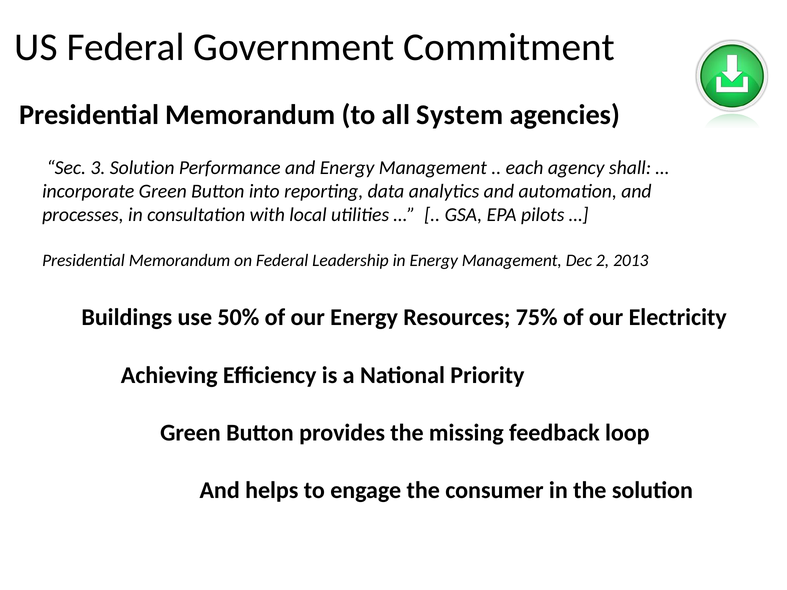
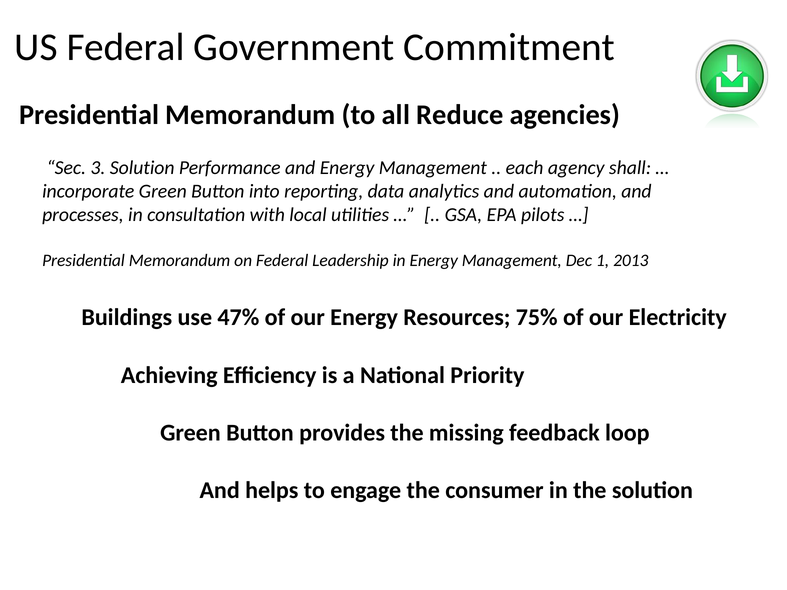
System: System -> Reduce (460, 115)
2: 2 -> 1 (603, 261)
50%: 50% -> 47% (238, 318)
